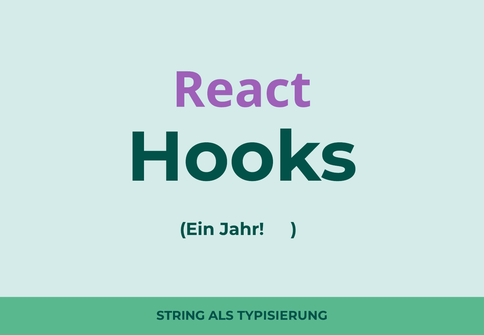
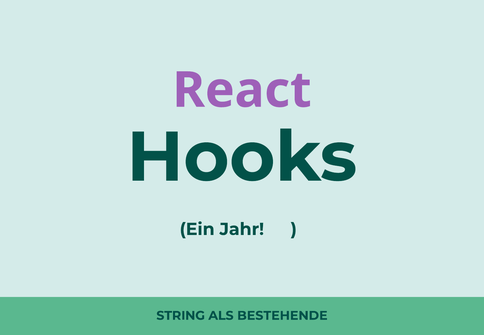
TYPISIERUNG: TYPISIERUNG -> BESTEHENDE (282, 316)
